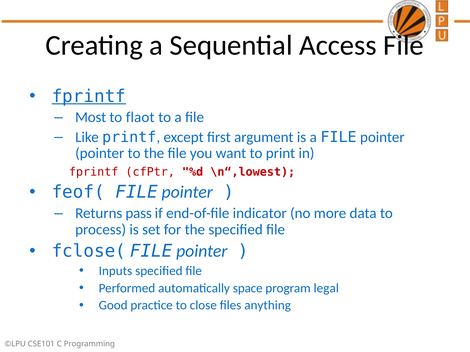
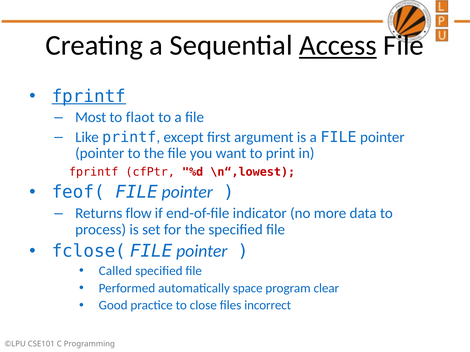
Access underline: none -> present (338, 45)
pass: pass -> flow (139, 214)
Inputs: Inputs -> Called (115, 271)
legal: legal -> clear (326, 288)
anything: anything -> incorrect (268, 306)
